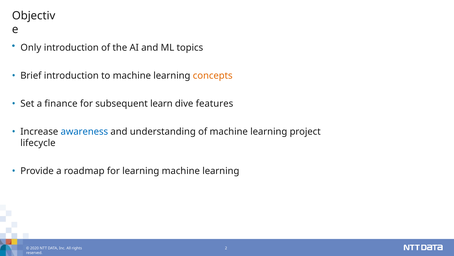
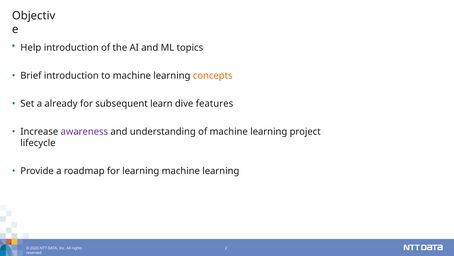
Only: Only -> Help (31, 48)
finance: finance -> already (61, 103)
awareness colour: blue -> purple (84, 131)
